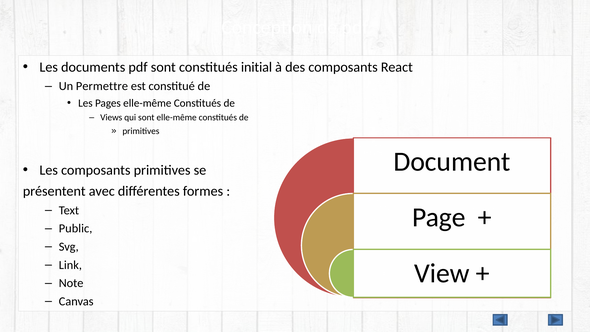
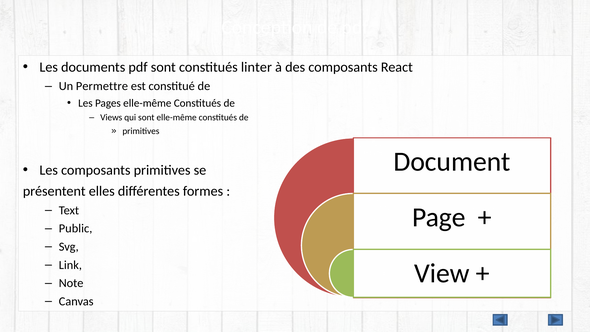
initial: initial -> linter (256, 67)
avec: avec -> elles (102, 191)
